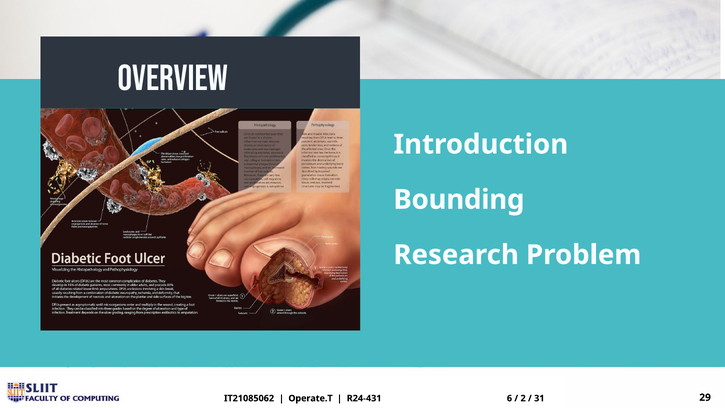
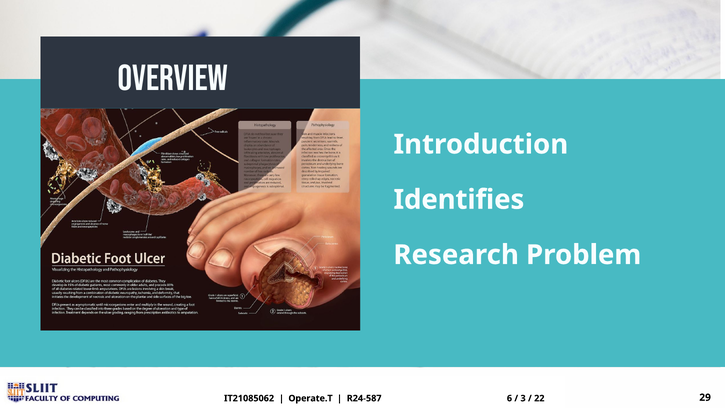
Bounding: Bounding -> Identifies (459, 200)
R24-431: R24-431 -> R24-587 (364, 398)
2: 2 -> 3 (523, 398)
31: 31 -> 22 (539, 398)
